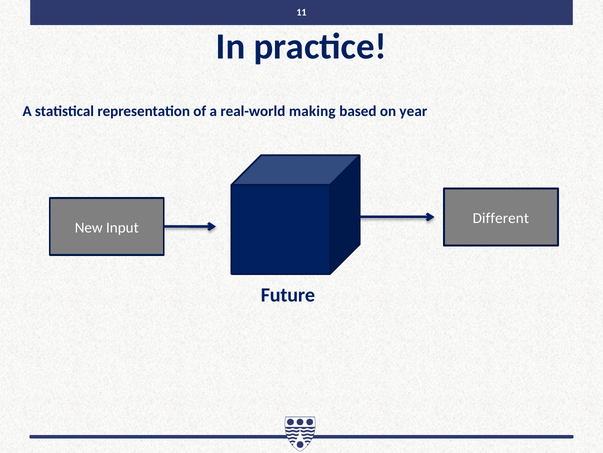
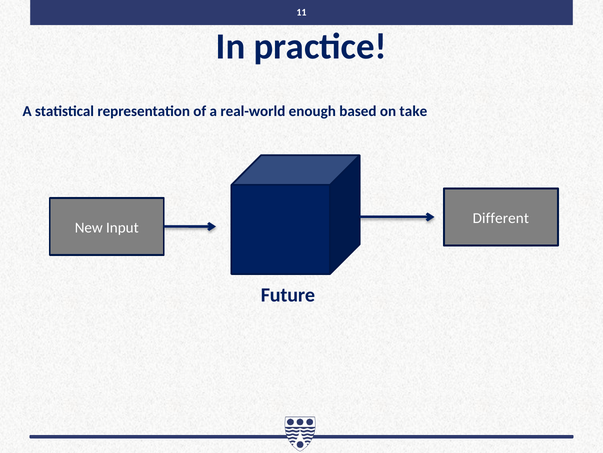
making: making -> enough (312, 111)
year: year -> take (413, 111)
